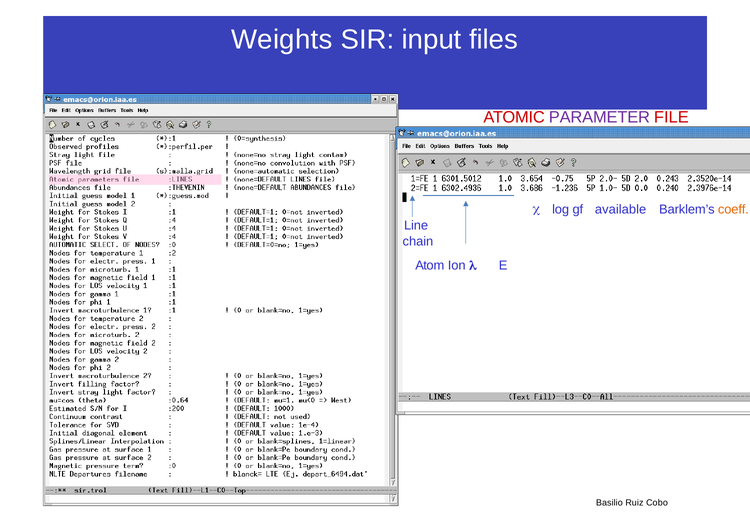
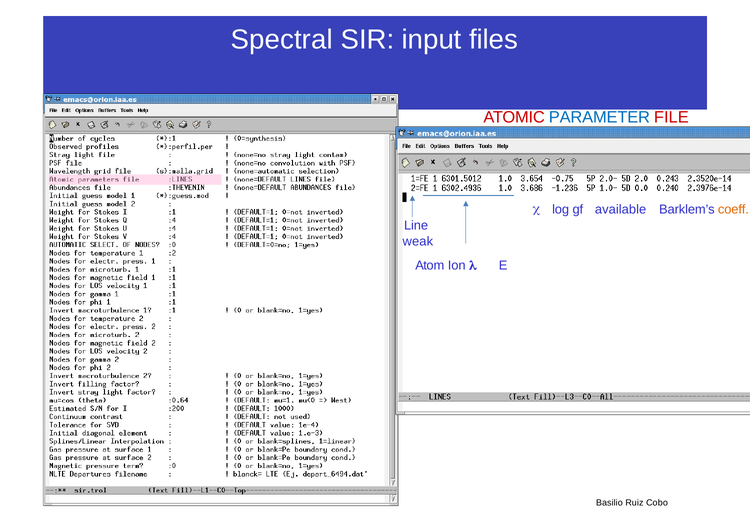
Weights: Weights -> Spectral (282, 40)
PARAMETER colour: purple -> blue (599, 117)
chain: chain -> weak (418, 241)
